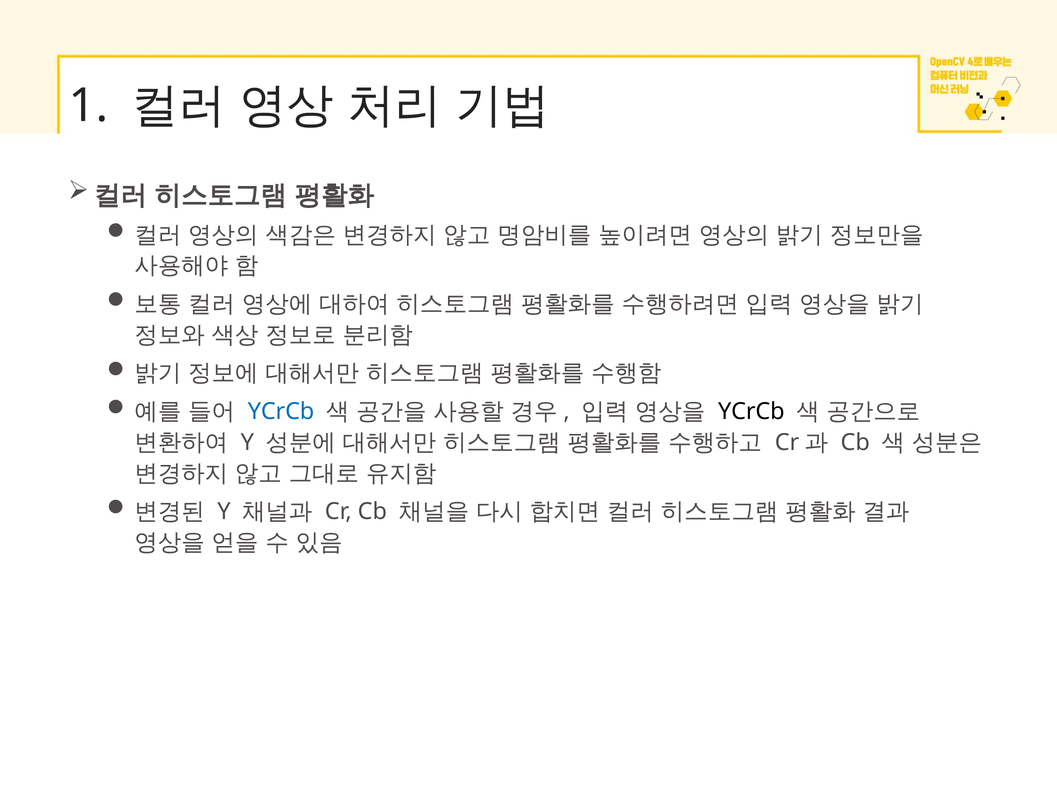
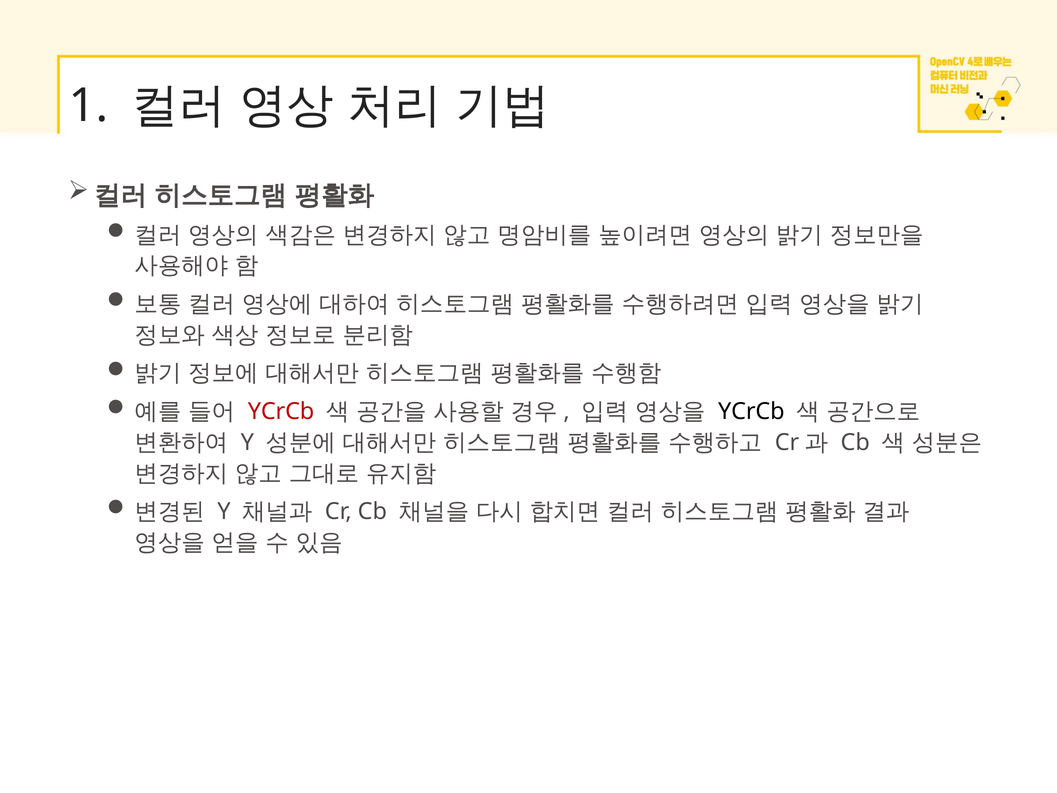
YCrCb colour: blue -> red (281, 411)
